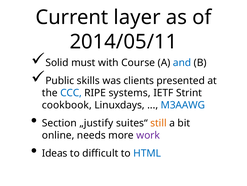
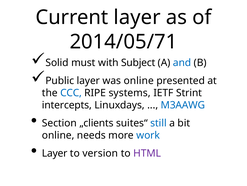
2014/05/11: 2014/05/11 -> 2014/05/71 (123, 42)
Course: Course -> Subject (138, 62)
Public skills: skills -> layer (88, 80)
was clients: clients -> online (139, 80)
cookbook: cookbook -> intercepts (67, 105)
„justify: „justify -> „clients (96, 123)
still colour: orange -> blue (158, 123)
work colour: purple -> blue (148, 135)
Ideas: Ideas -> Layer (55, 153)
difficult: difficult -> version (100, 153)
HTML colour: blue -> purple (147, 153)
